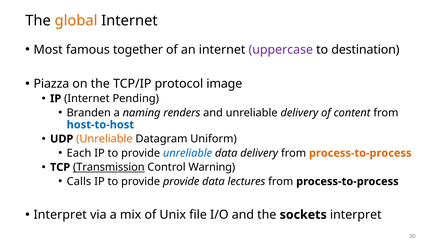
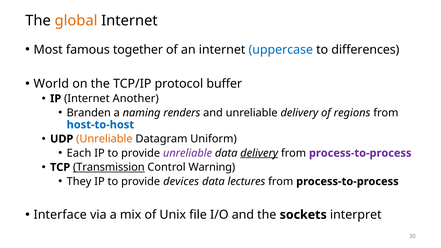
uppercase colour: purple -> blue (281, 50)
destination: destination -> differences (365, 50)
Piazza: Piazza -> World (51, 84)
image: image -> buffer (224, 84)
Pending: Pending -> Another (136, 99)
content: content -> regions (352, 113)
unreliable colour: blue -> purple (188, 153)
delivery underline: none -> present (259, 153)
process-to-process colour: orange -> purple (360, 153)
Calls: Calls -> They (79, 182)
provide provide: provide -> devices (181, 182)
Interpret: Interpret -> Interface (60, 215)
